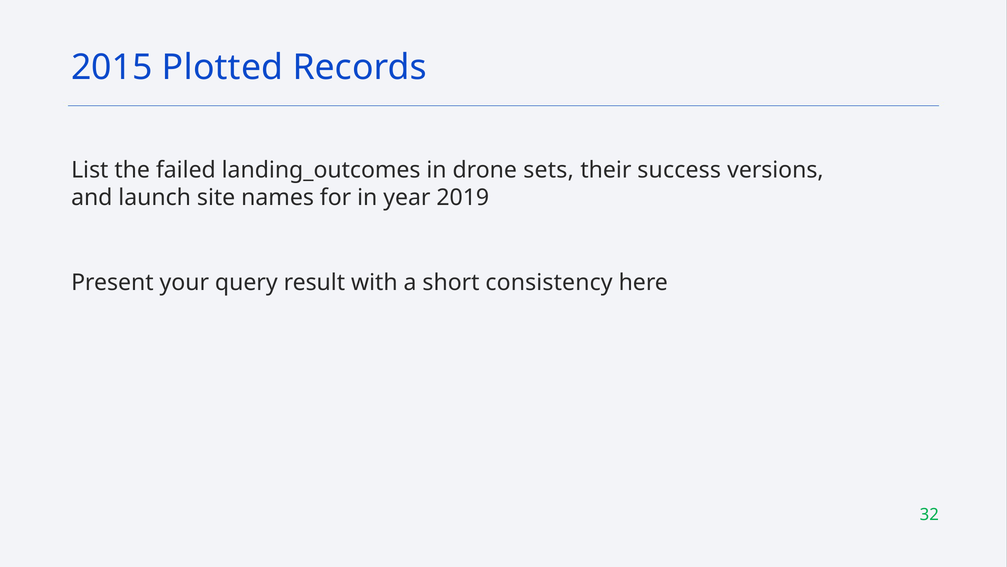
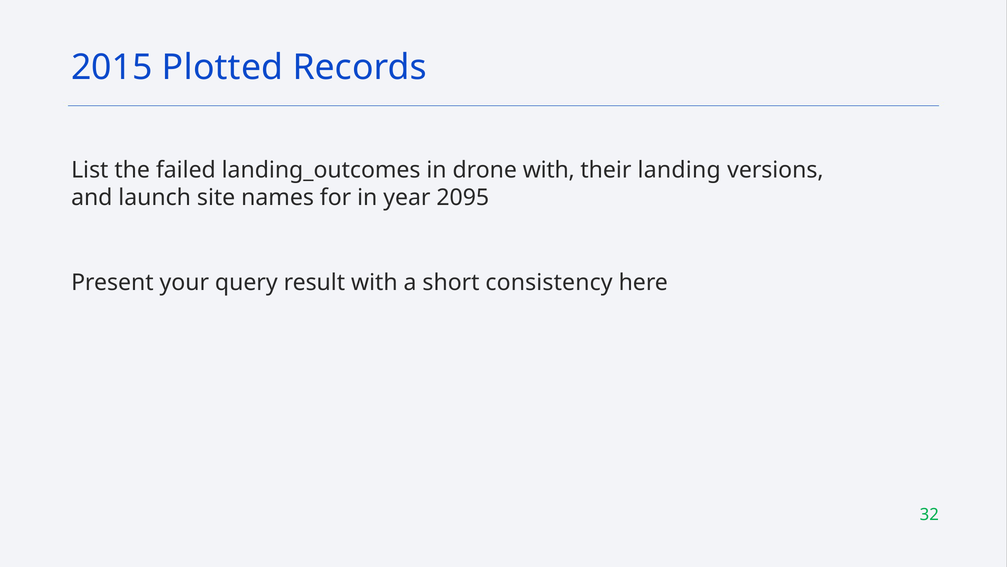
drone sets: sets -> with (549, 170)
success: success -> landing (679, 170)
2019: 2019 -> 2095 (463, 198)
